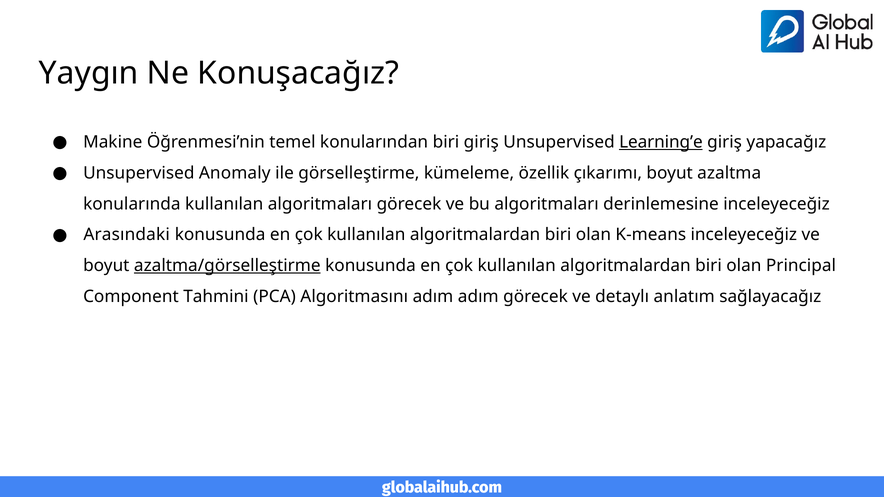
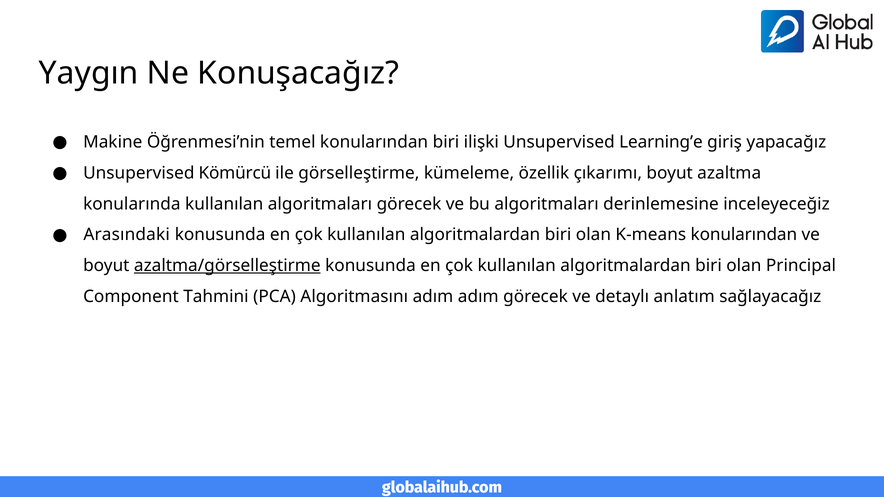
biri giriş: giriş -> ilişki (481, 142)
Learning’e underline: present -> none (661, 142)
Anomaly: Anomaly -> Kömürcü (235, 173)
K-means inceleyeceğiz: inceleyeceğiz -> konularından (744, 235)
